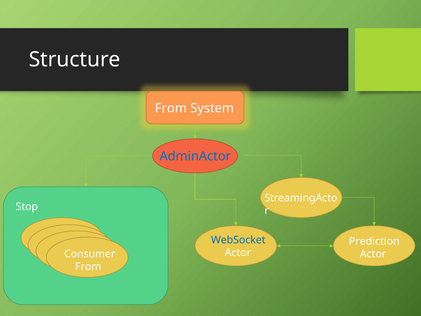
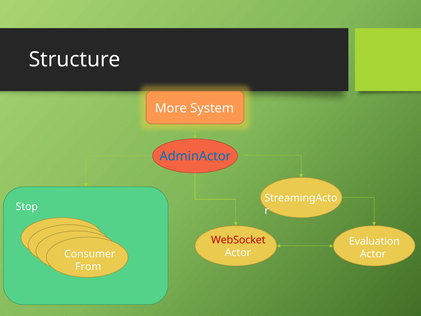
From: From -> More (171, 108)
WebSocket colour: blue -> red (238, 240)
Prediction: Prediction -> Evaluation (374, 241)
